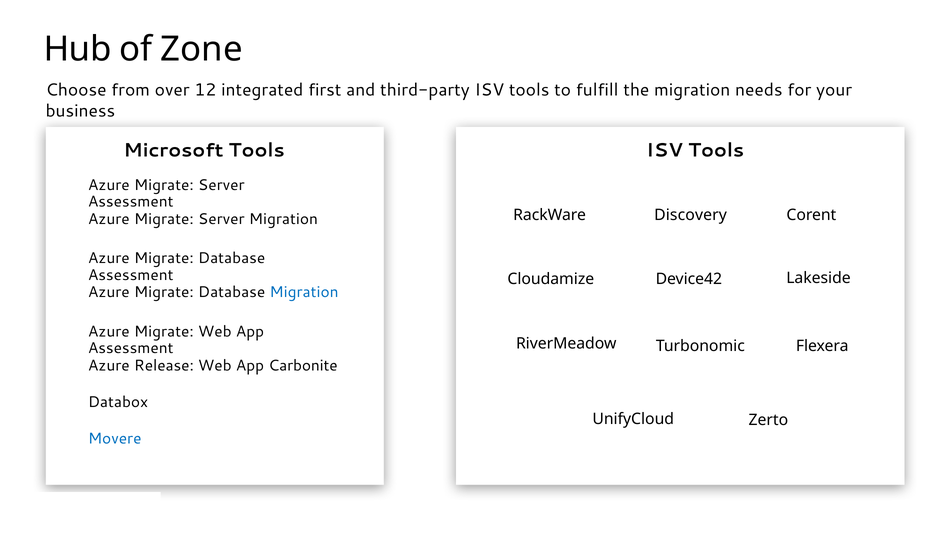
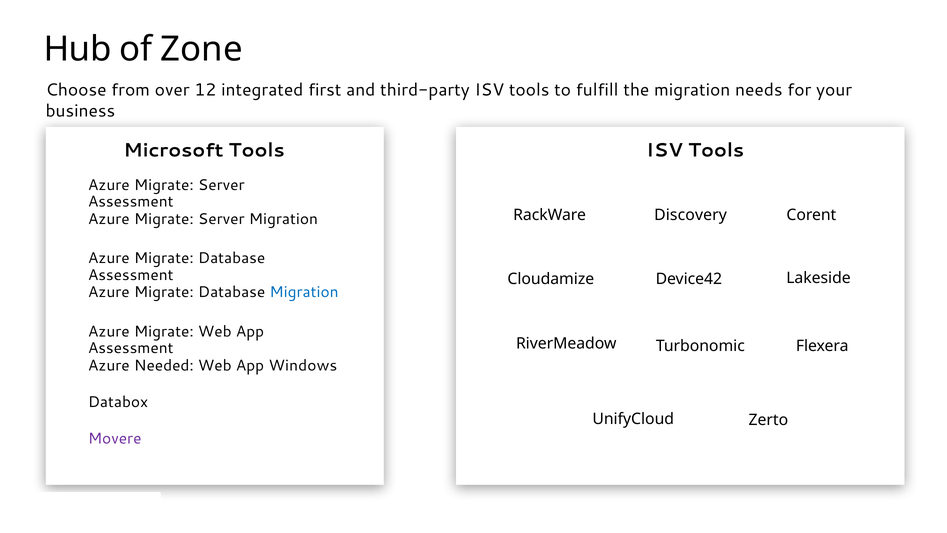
Release: Release -> Needed (164, 365)
Carbonite: Carbonite -> Windows (303, 365)
Movere colour: blue -> purple (115, 439)
